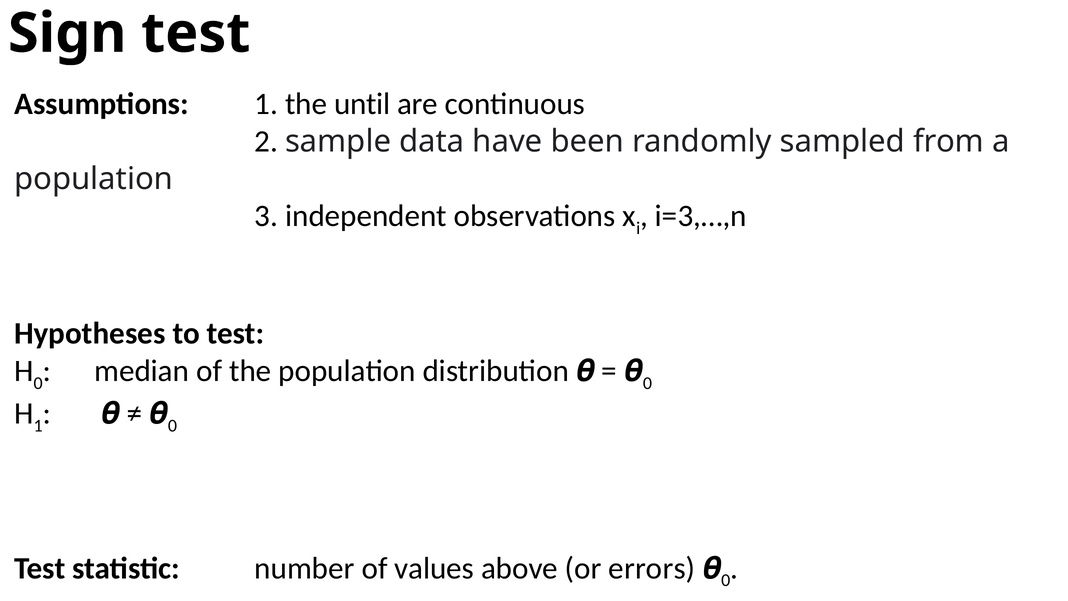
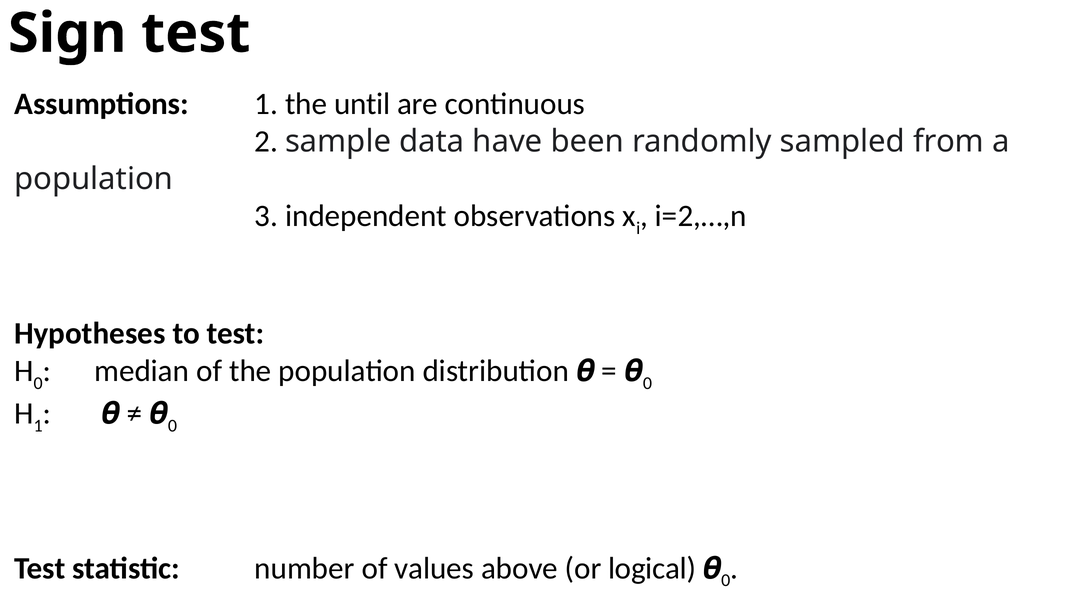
i=3,…,n: i=3,…,n -> i=2,…,n (701, 216)
errors: errors -> logical (652, 568)
